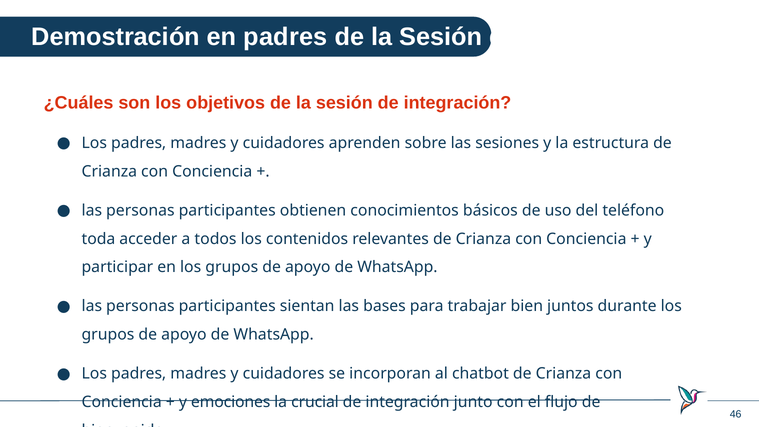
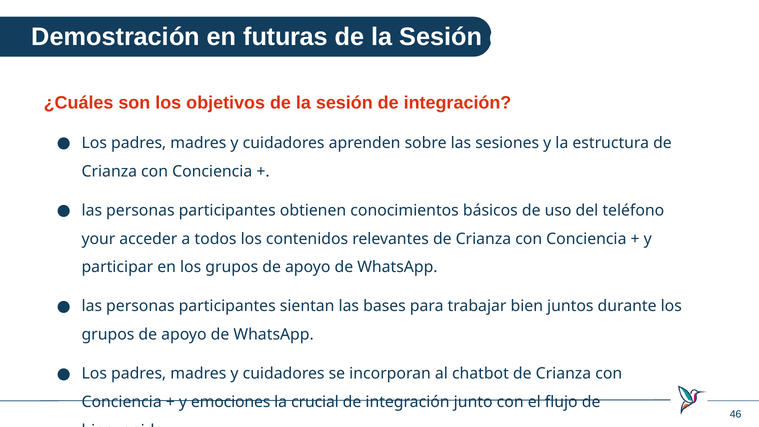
en padres: padres -> futuras (286, 37)
toda: toda -> your (98, 239)
